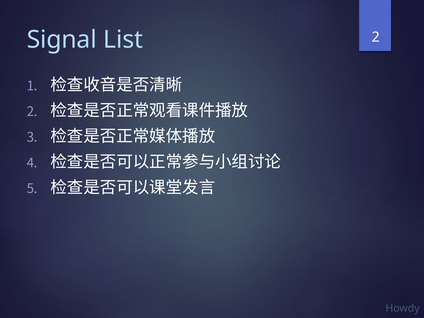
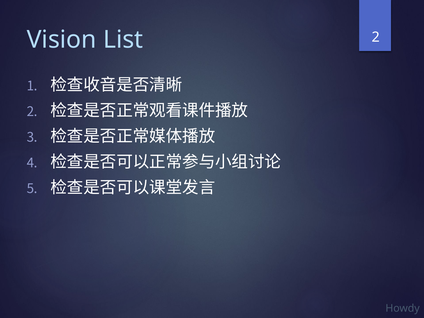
Signal: Signal -> Vision (62, 40)
